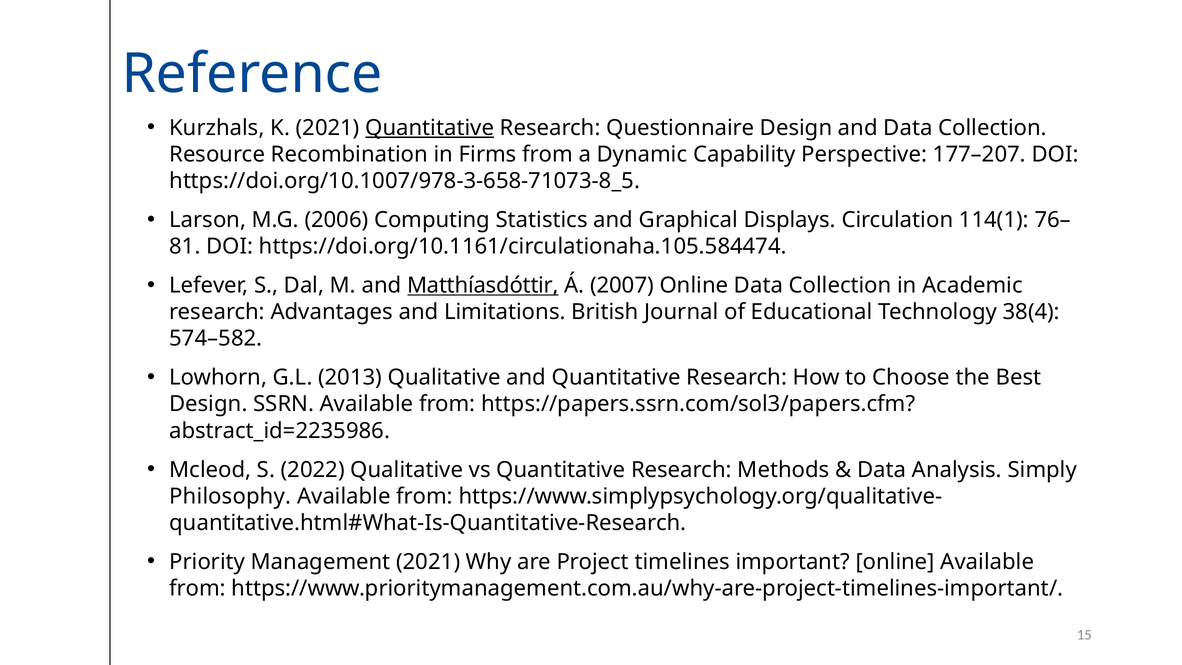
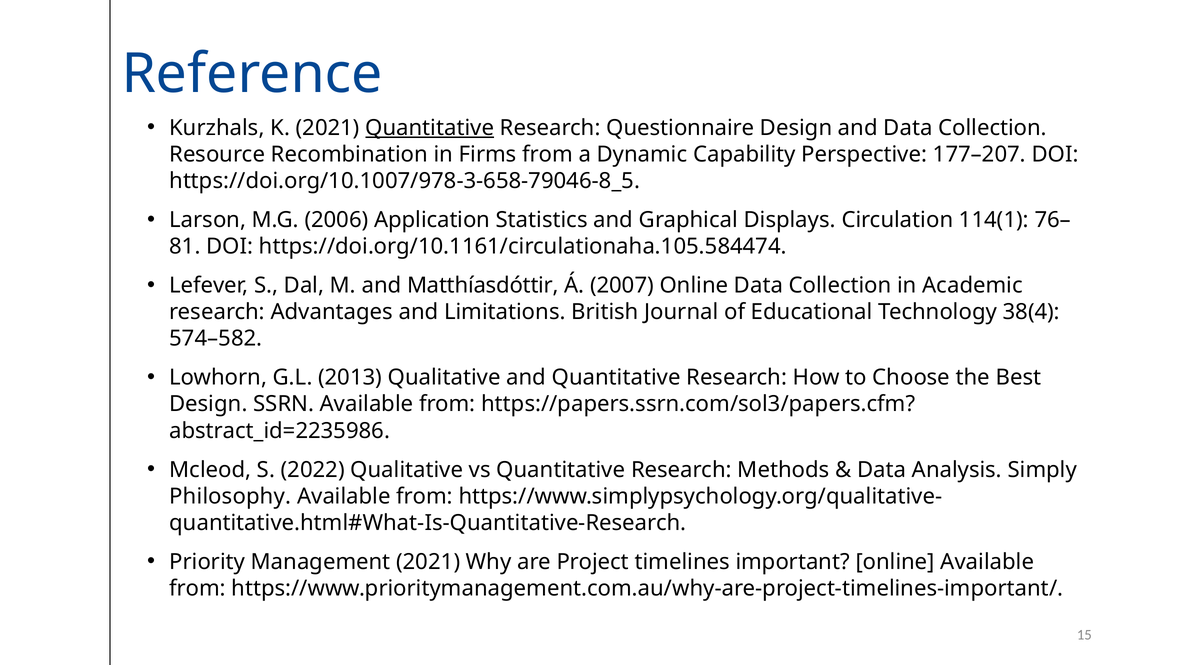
https://doi.org/10.1007/978-3-658-71073-8_5: https://doi.org/10.1007/978-3-658-71073-8_5 -> https://doi.org/10.1007/978-3-658-79046-8_5 (405, 181)
Computing: Computing -> Application (432, 220)
Matthíasdóttir underline: present -> none (483, 285)
